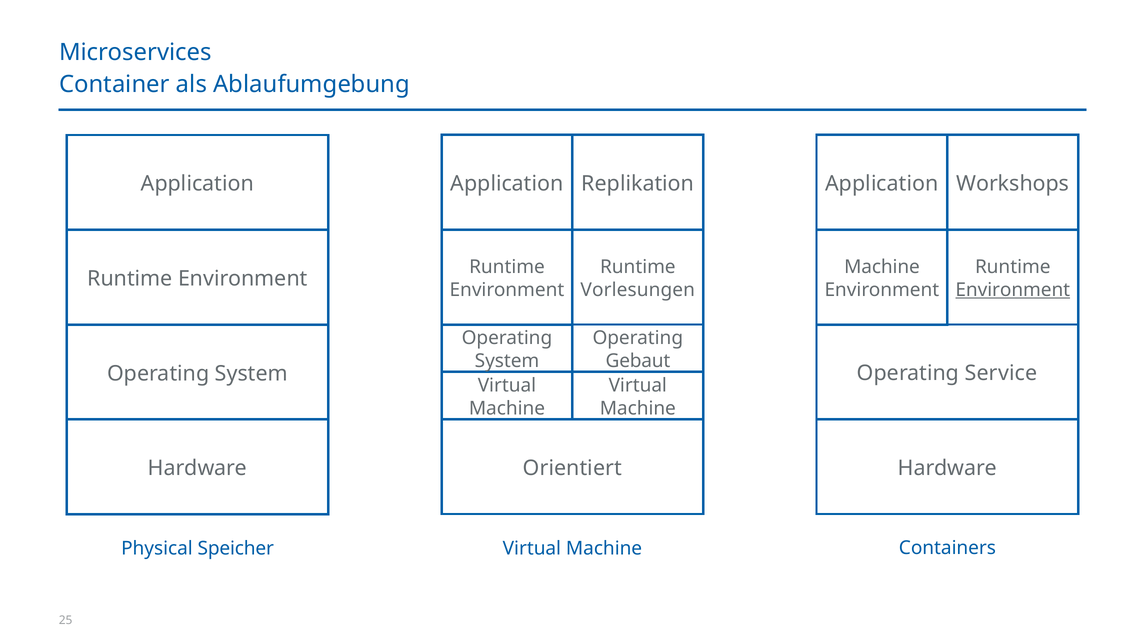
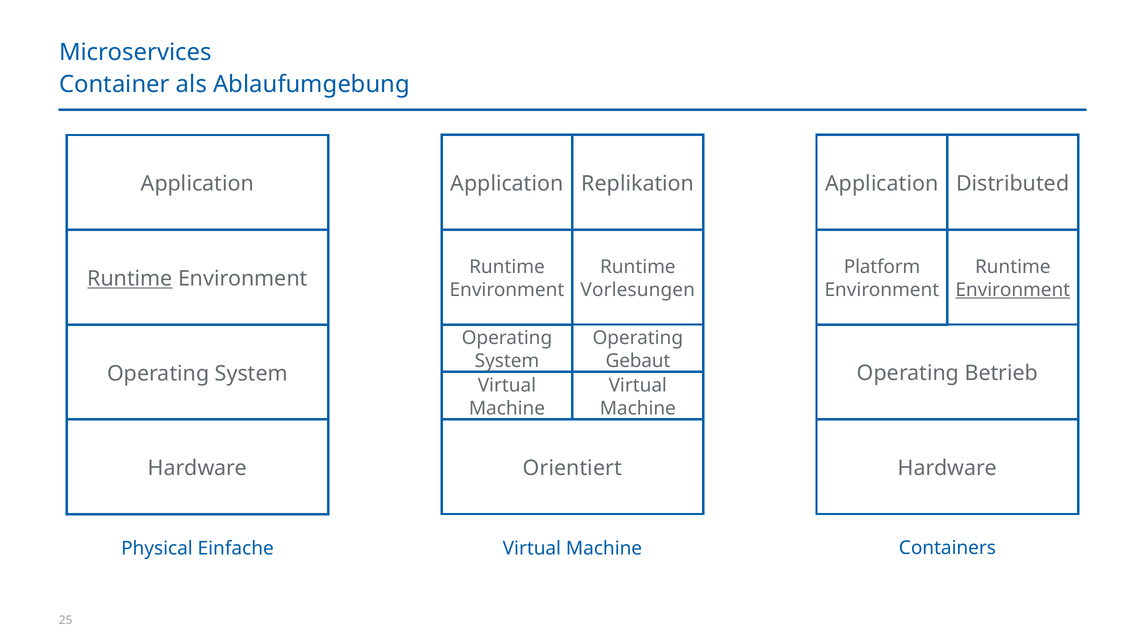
Workshops: Workshops -> Distributed (1013, 184)
Machine: Machine -> Platform (882, 267)
Runtime underline: none -> present (130, 279)
Service: Service -> Betrieb (1001, 373)
Speicher: Speicher -> Einfache (236, 548)
